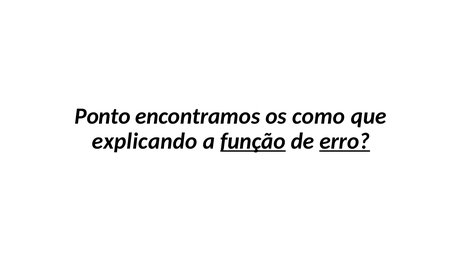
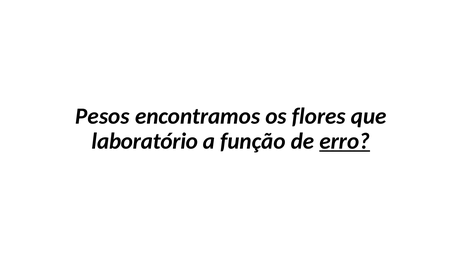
Ponto: Ponto -> Pesos (102, 116)
como: como -> flores (319, 116)
explicando: explicando -> laboratório (145, 141)
função underline: present -> none (253, 141)
